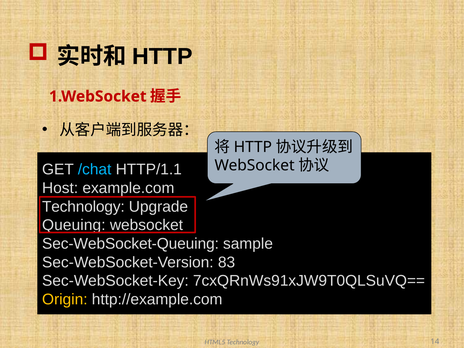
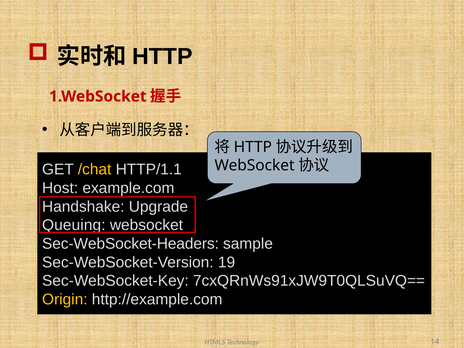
/chat colour: light blue -> yellow (95, 170)
Technology: Technology -> Handshake (83, 207)
Sec-WebSocket-Queuing: Sec-WebSocket-Queuing -> Sec-WebSocket-Headers (130, 244)
83: 83 -> 19 (227, 262)
